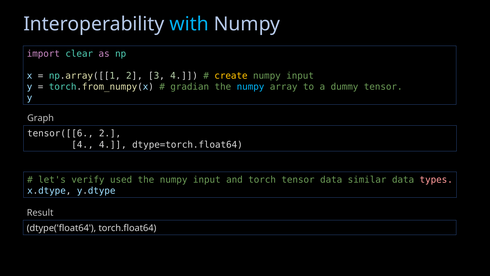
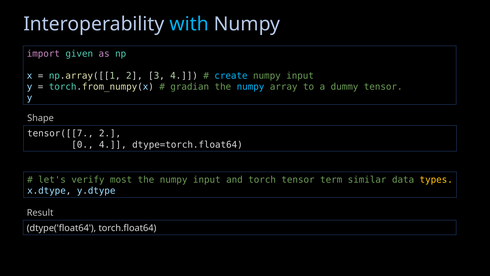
clear: clear -> given (79, 54)
create colour: yellow -> light blue (231, 76)
Graph: Graph -> Shape (40, 118)
tensor([[6: tensor([[6 -> tensor([[7 (60, 133)
4: 4 -> 0 (82, 144)
used: used -> most (121, 180)
tensor data: data -> term (331, 180)
types colour: pink -> yellow (436, 180)
